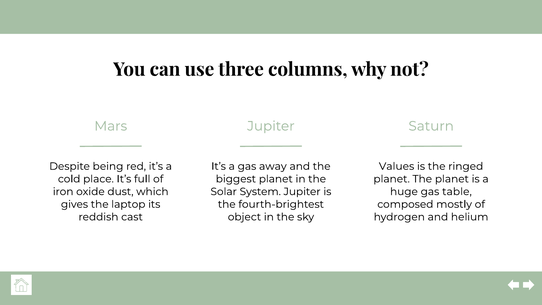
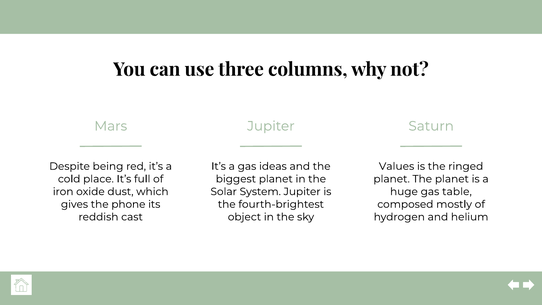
away: away -> ideas (273, 166)
laptop: laptop -> phone (128, 204)
